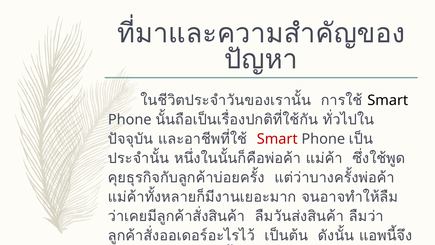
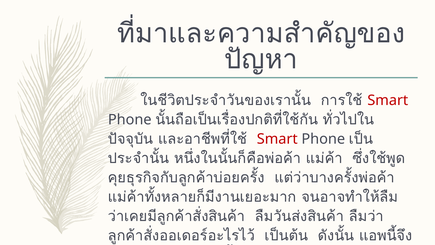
Smart colour: black -> red (388, 100)
